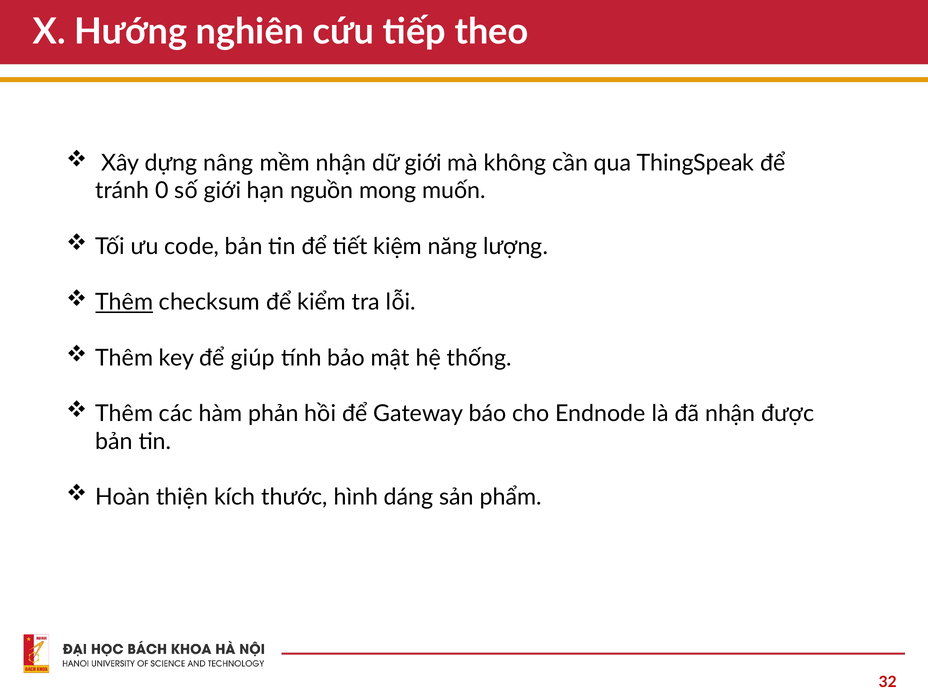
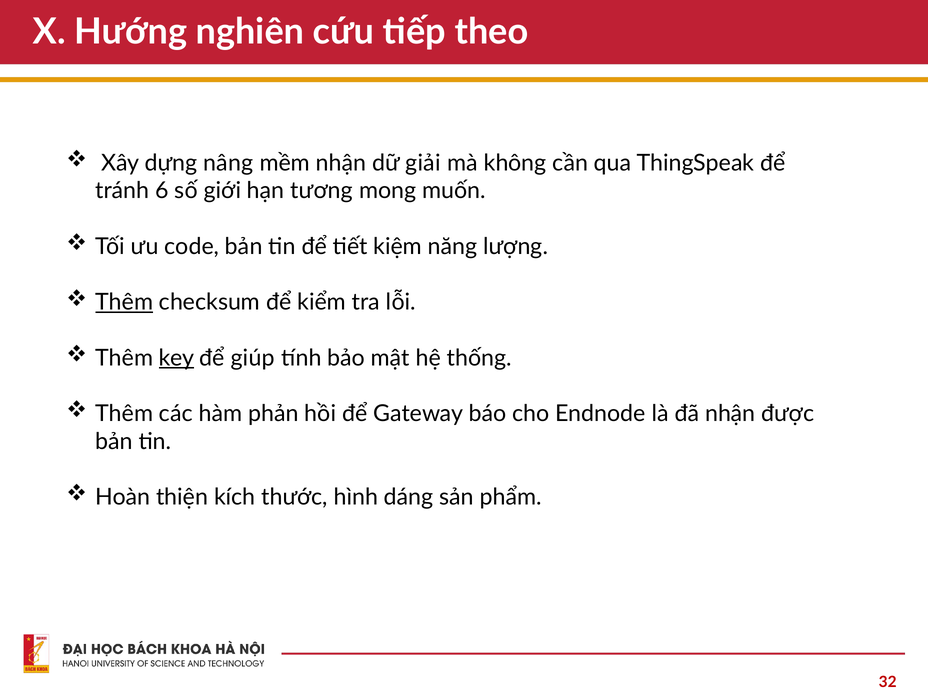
dữ giới: giới -> giải (423, 163)
0: 0 -> 6 (162, 191)
nguồn: nguồn -> tương (322, 191)
key underline: none -> present (177, 358)
